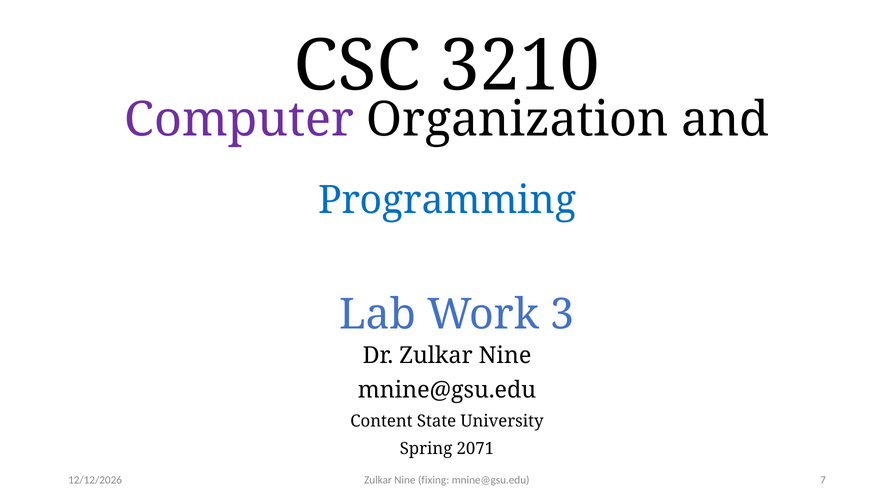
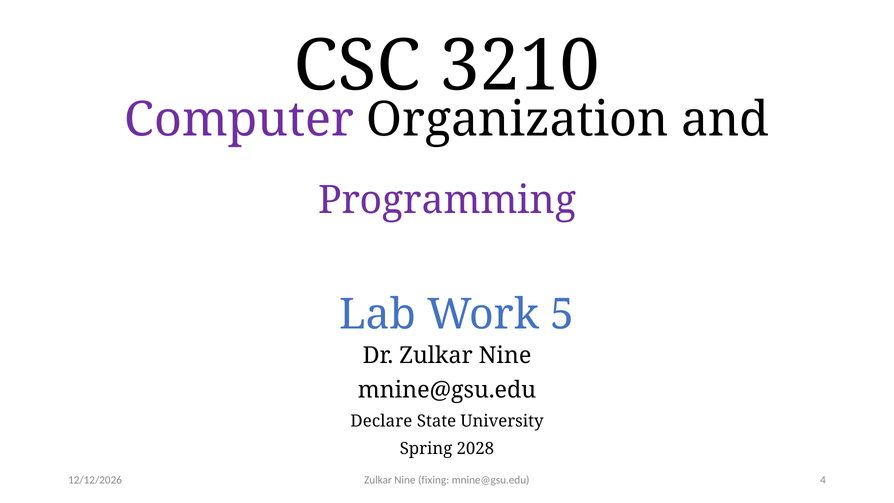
Programming colour: blue -> purple (447, 200)
3: 3 -> 5 (562, 314)
Content: Content -> Declare (381, 421)
2071: 2071 -> 2028 (475, 448)
7: 7 -> 4 (823, 480)
